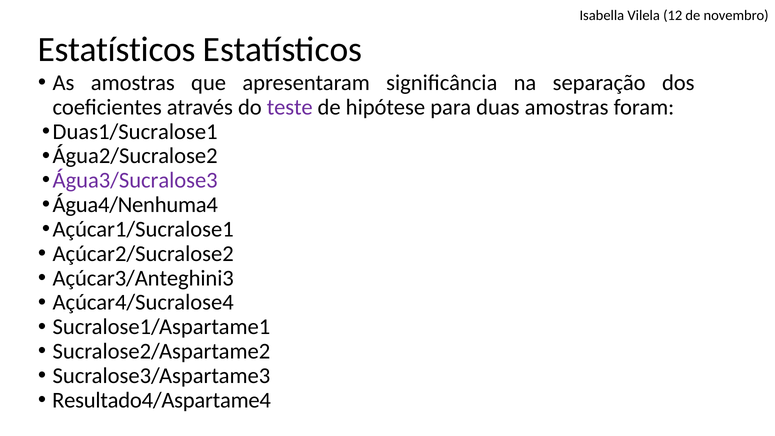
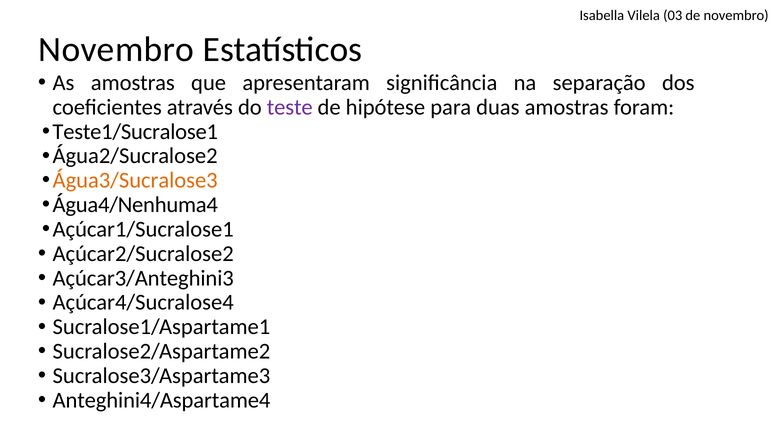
12: 12 -> 03 (673, 15)
Estatísticos: Estatísticos -> Novembro (116, 49)
Duas1/Sucralose1: Duas1/Sucralose1 -> Teste1/Sucralose1 (135, 132)
Água3/Sucralose3 colour: purple -> orange (135, 180)
Resultado4/Aspartame4: Resultado4/Aspartame4 -> Anteghini4/Aspartame4 (161, 400)
